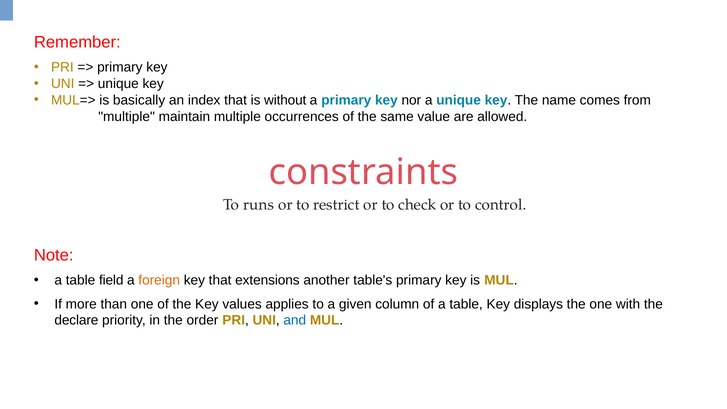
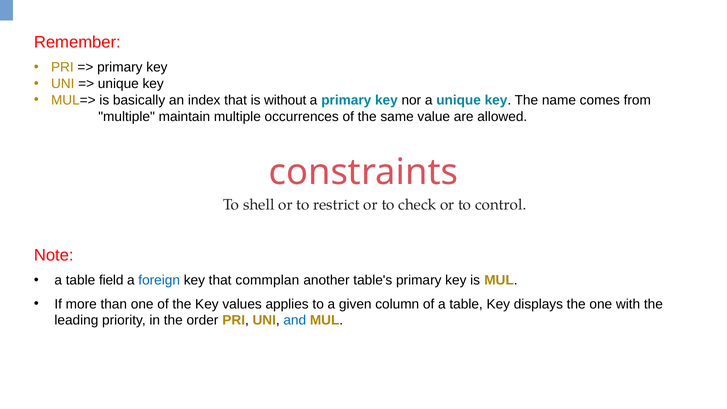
runs: runs -> shell (259, 205)
foreign colour: orange -> blue (159, 280)
extensions: extensions -> commplan (267, 280)
declare: declare -> leading (76, 320)
